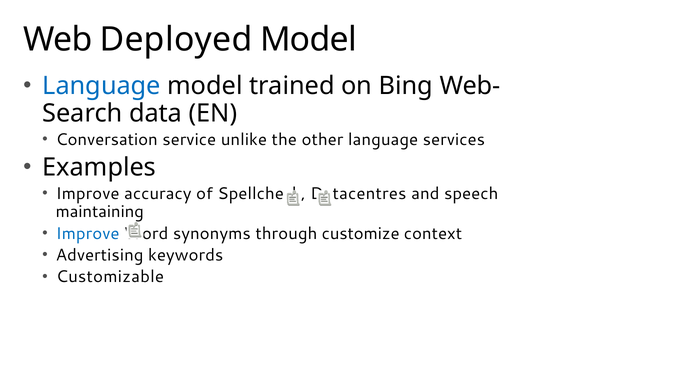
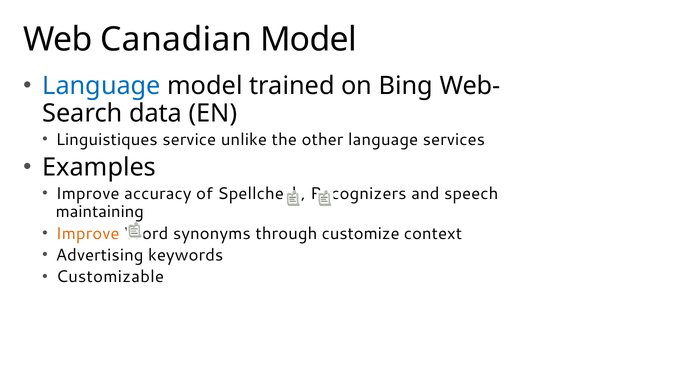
Deployed: Deployed -> Canadian (176, 39)
Conversation: Conversation -> Linguistiques (107, 139)
Datacentres: Datacentres -> Recognizers (358, 193)
Improve colour: blue -> orange (88, 233)
